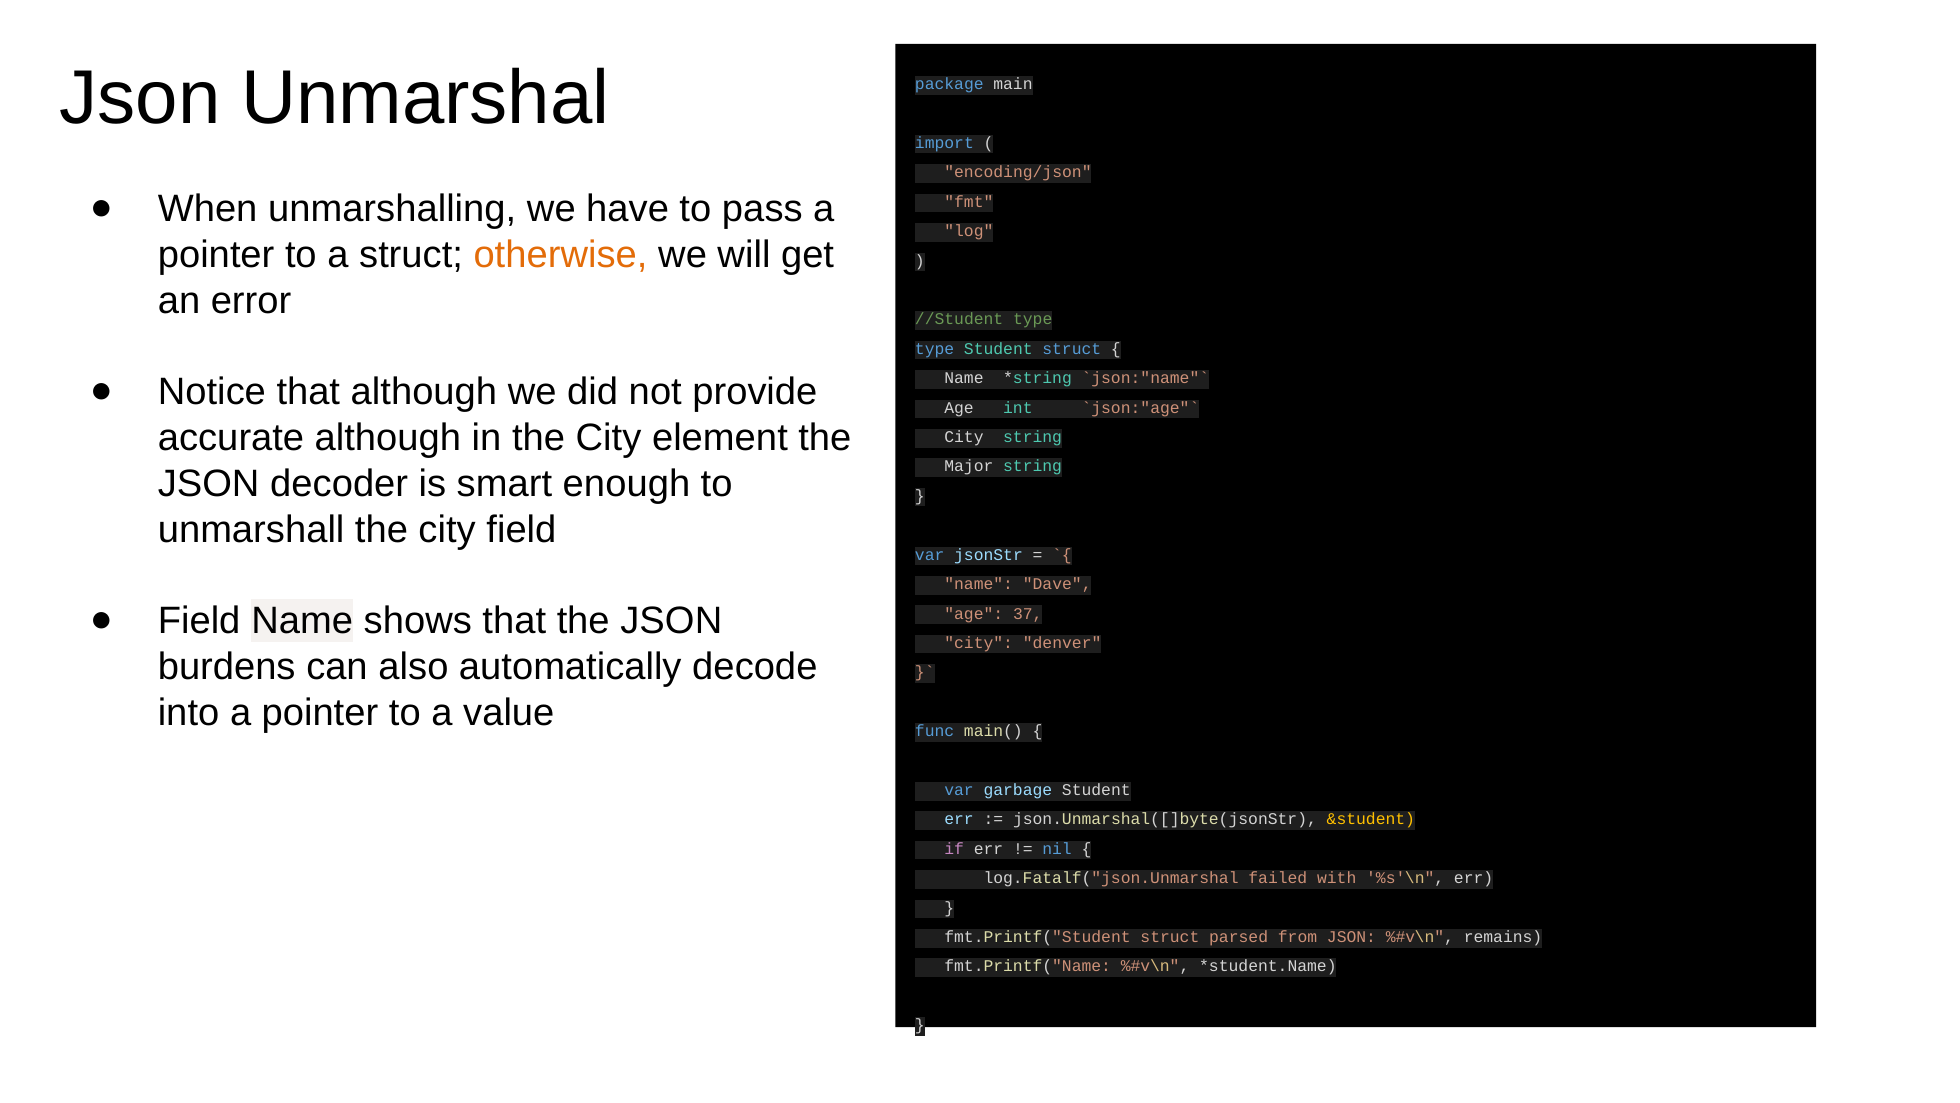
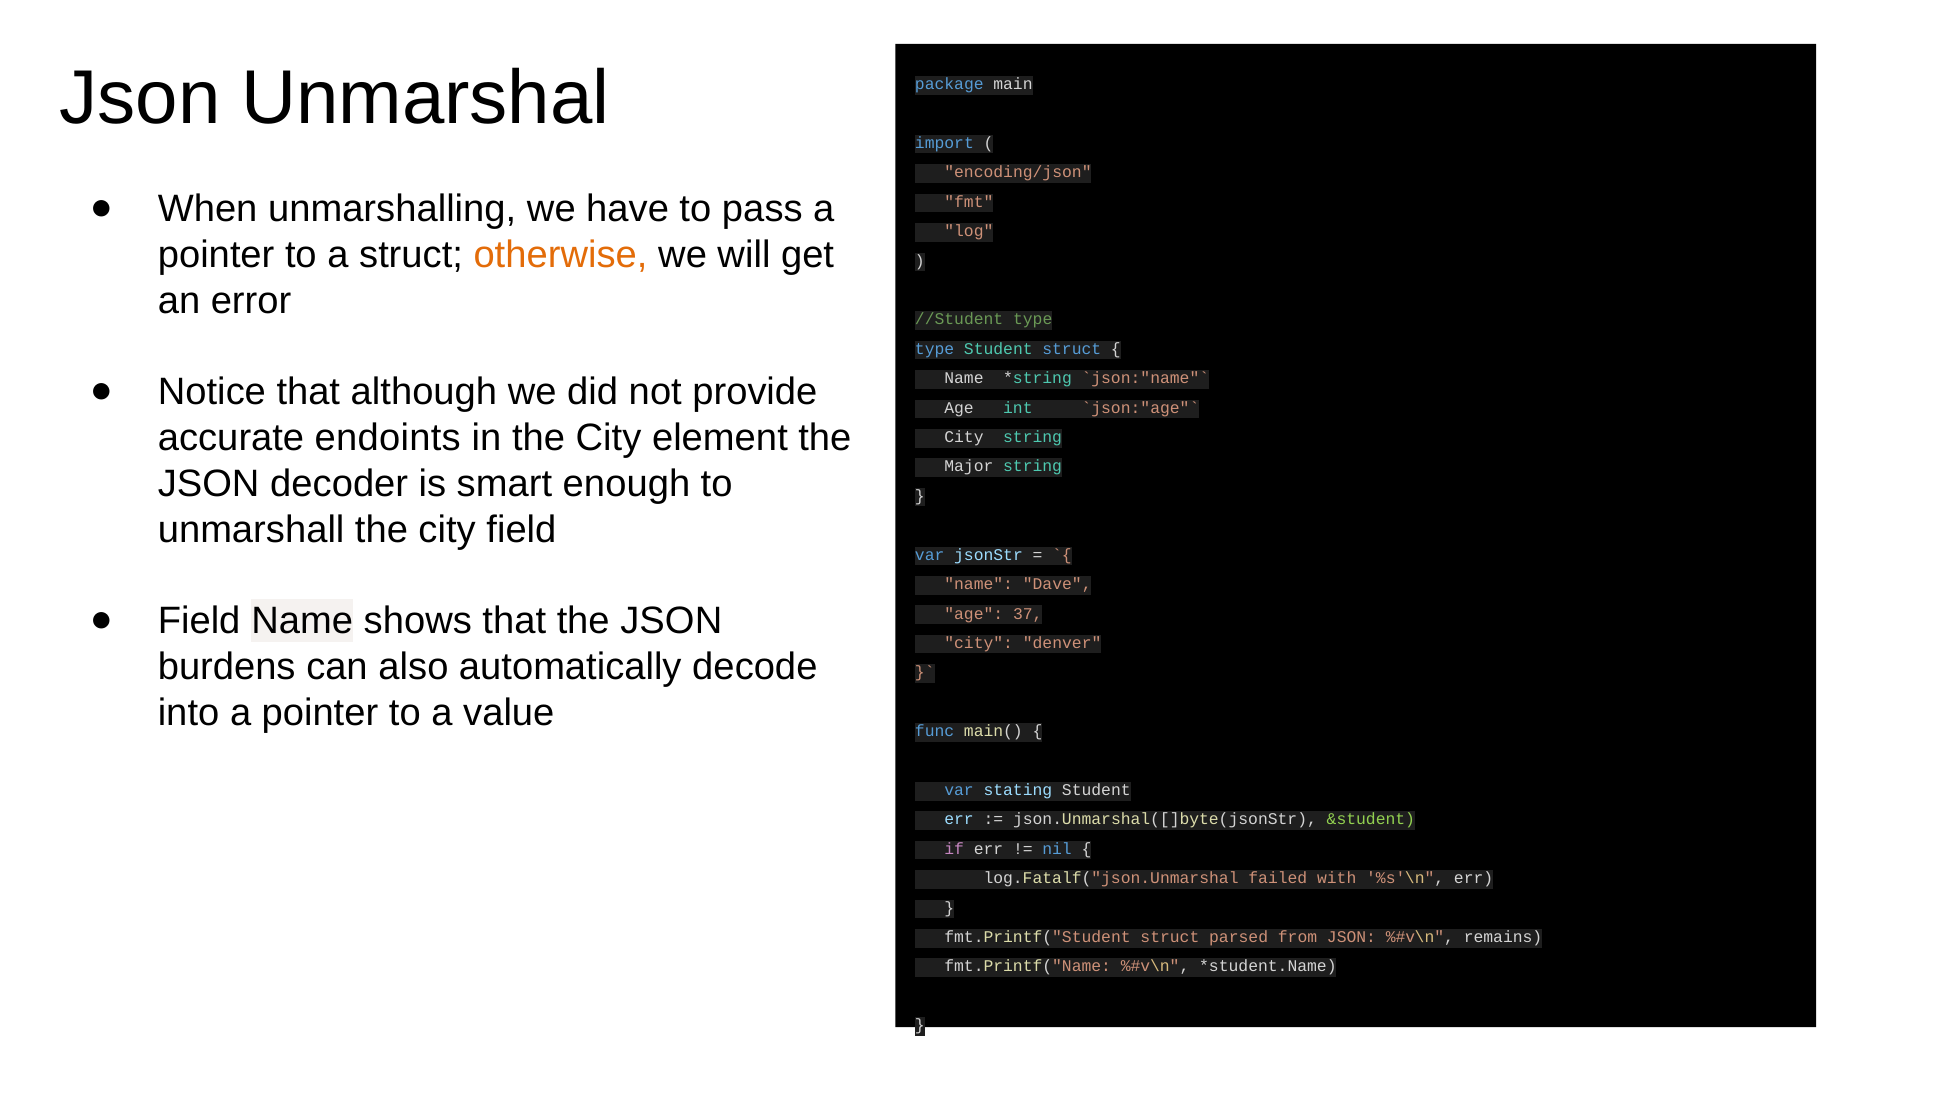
accurate although: although -> endoints (388, 438)
garbage: garbage -> stating (1018, 790)
&student colour: yellow -> light green (1371, 819)
